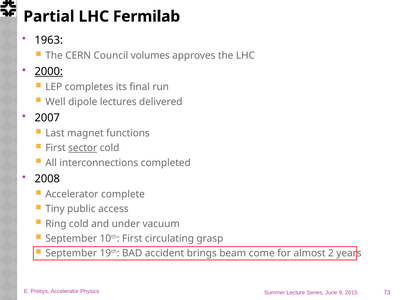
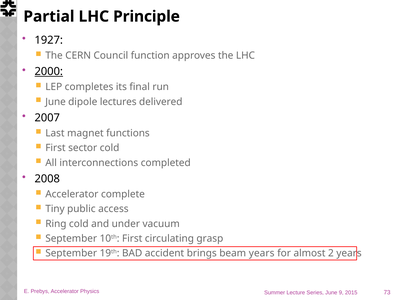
Fermilab: Fermilab -> Principle (146, 16)
1963: 1963 -> 1927 (49, 40)
volumes: volumes -> function (150, 56)
Well: Well -> June (56, 102)
sector underline: present -> none (83, 148)
beam come: come -> years (262, 253)
